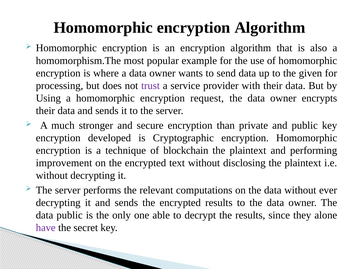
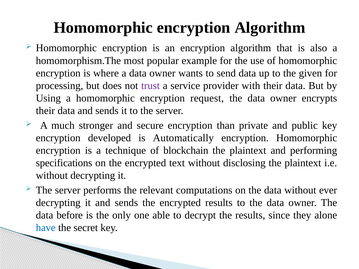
Cryptographic: Cryptographic -> Automatically (183, 138)
improvement: improvement -> specifications (64, 163)
data public: public -> before (70, 215)
have colour: purple -> blue (46, 228)
